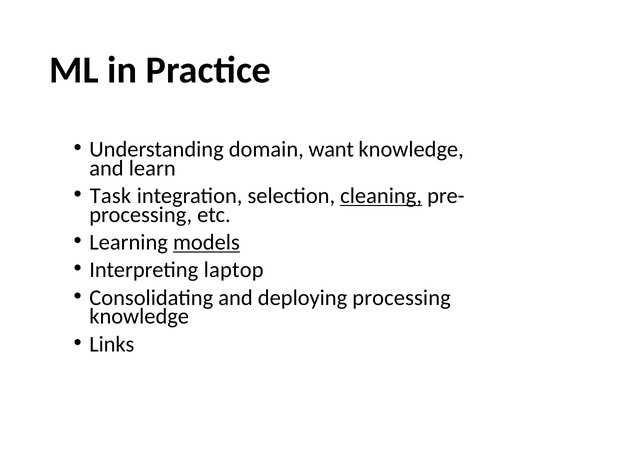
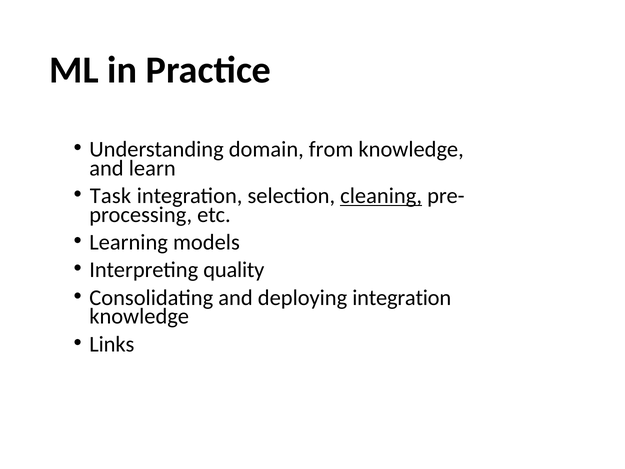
want: want -> from (331, 149)
models underline: present -> none (206, 242)
laptop: laptop -> quality (234, 270)
deploying processing: processing -> integration (402, 297)
